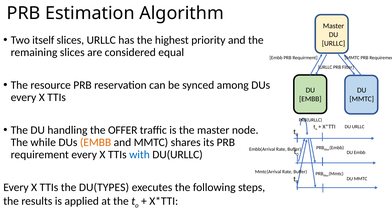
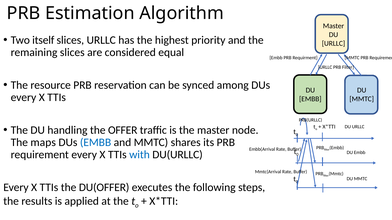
while: while -> maps (43, 143)
EMBB colour: orange -> blue (96, 143)
DU(TYPES: DU(TYPES -> DU(OFFER (104, 188)
